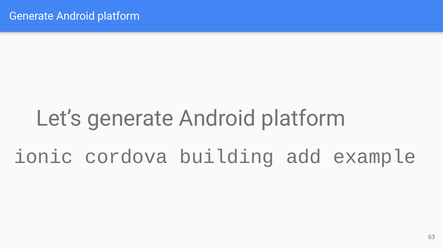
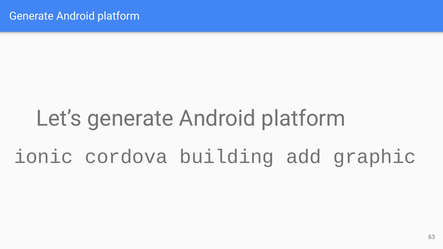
example: example -> graphic (375, 157)
